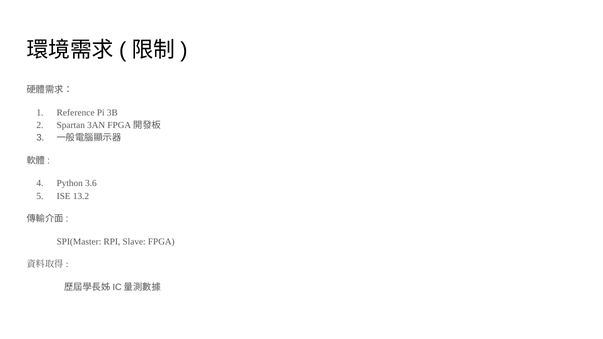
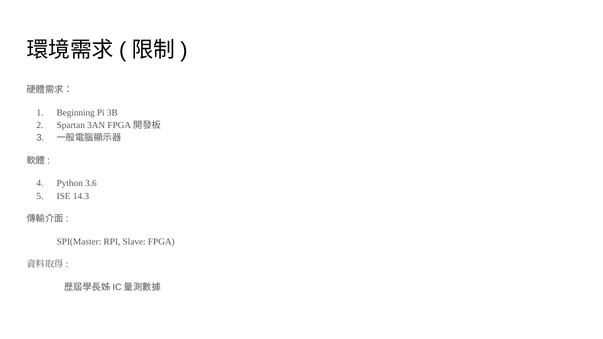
Reference: Reference -> Beginning (76, 113)
13.2: 13.2 -> 14.3 (81, 196)
